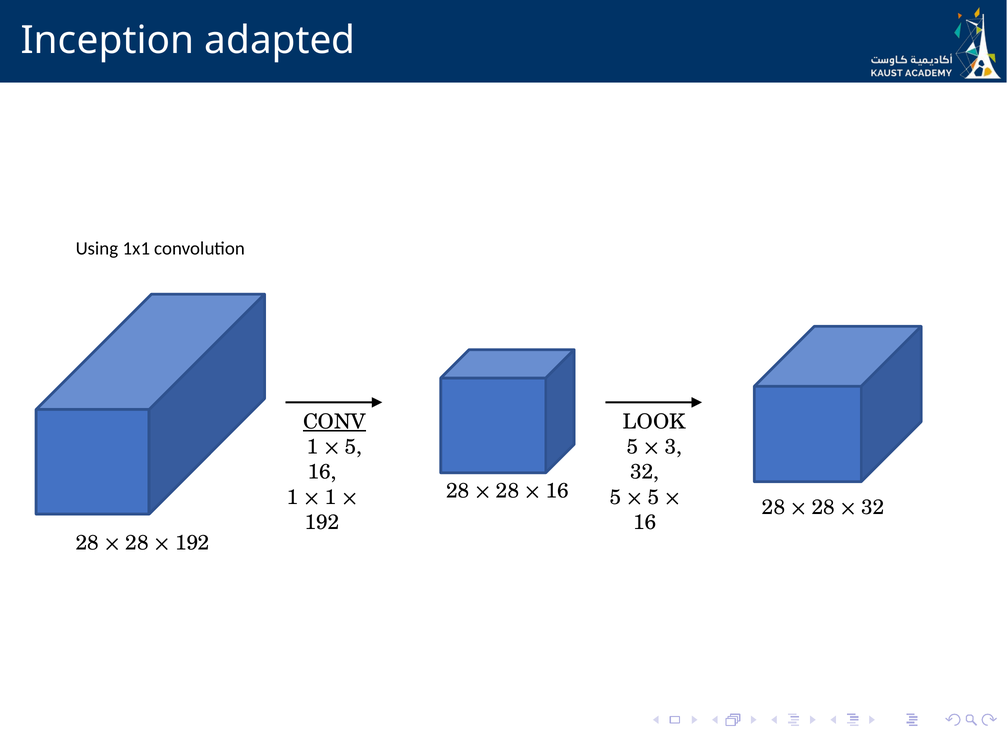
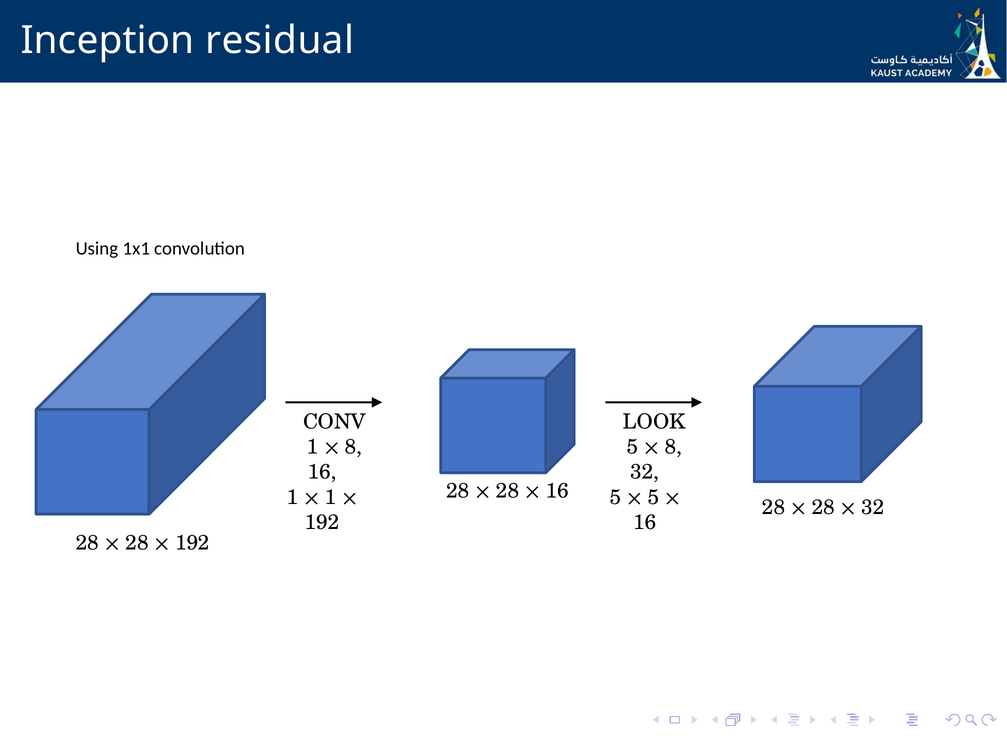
adapted: adapted -> residual (280, 41)
CONV underline: present -> none (334, 422)
5: 5 -> 8 (353, 447)
3: 3 -> 8 (673, 447)
